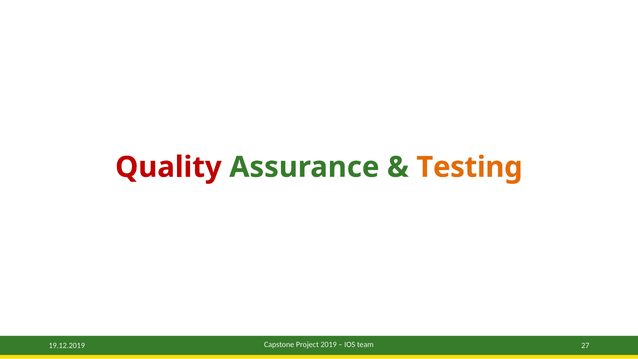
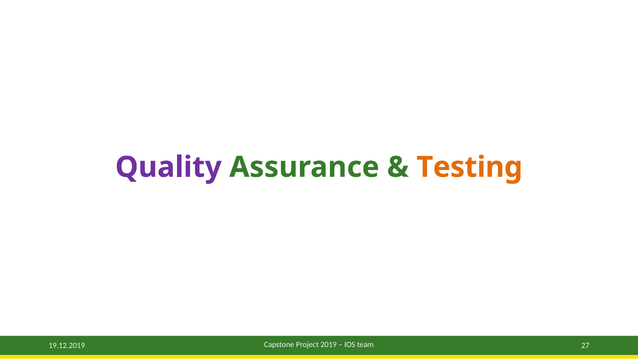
Quality colour: red -> purple (168, 167)
